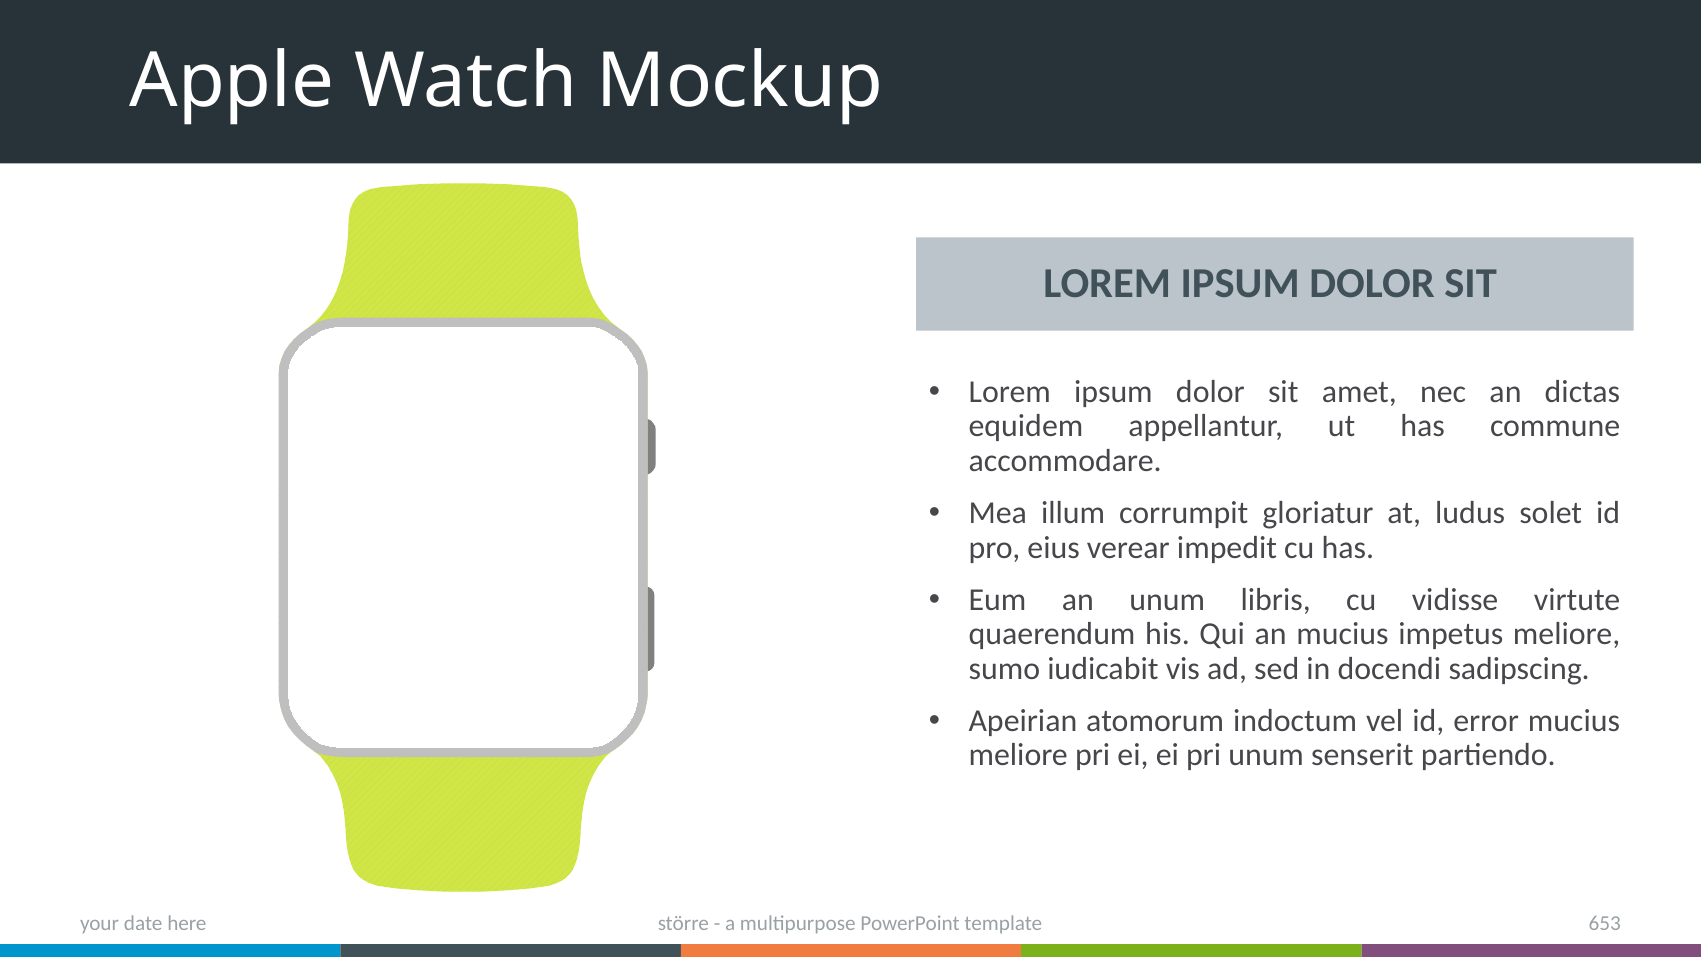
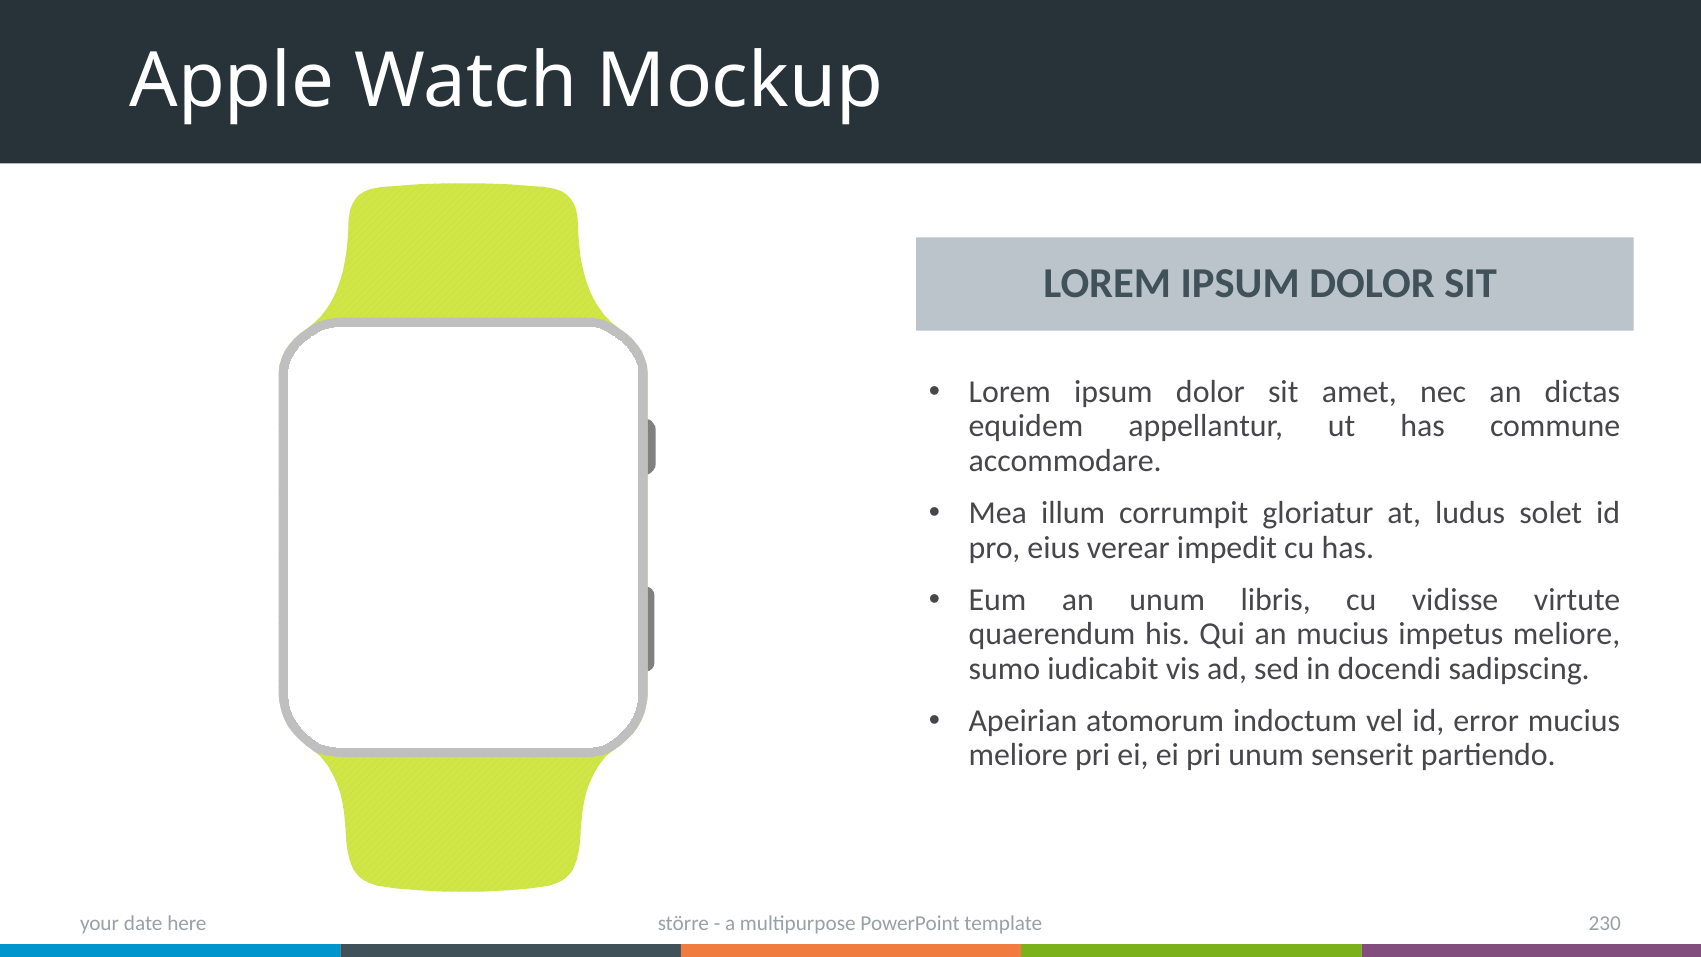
653: 653 -> 230 (1605, 923)
